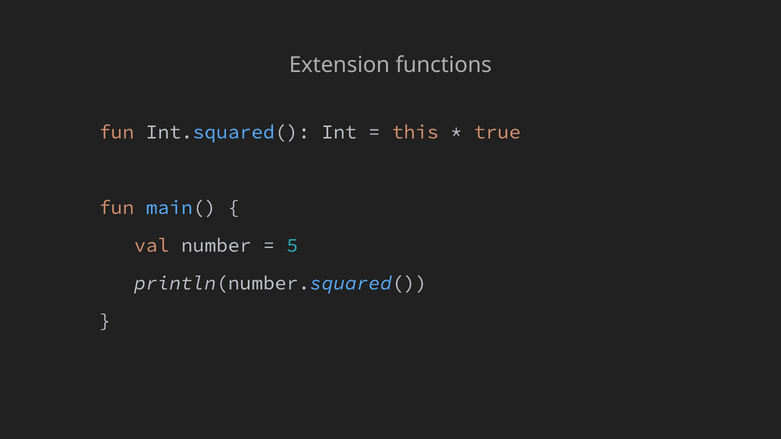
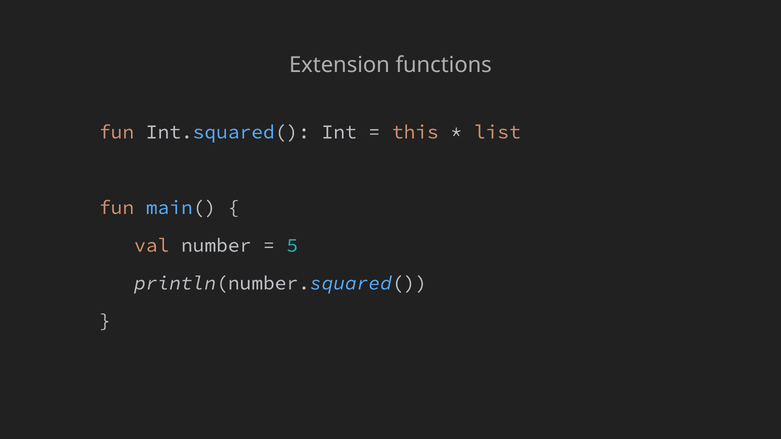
true: true -> list (497, 132)
